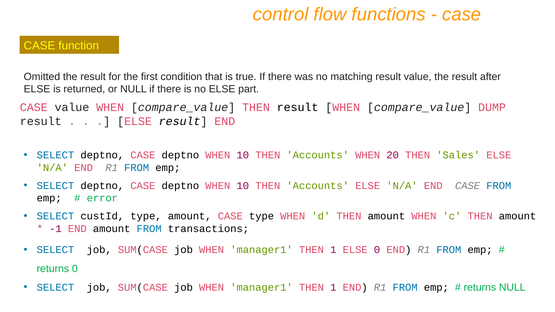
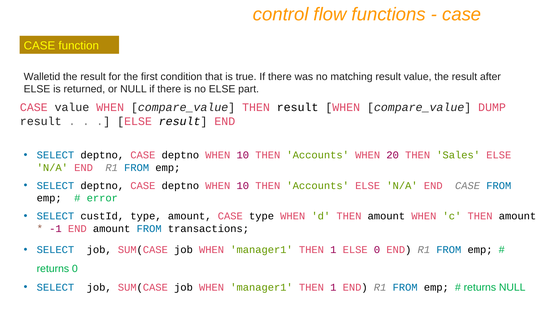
Omitted: Omitted -> Walletid (42, 77)
